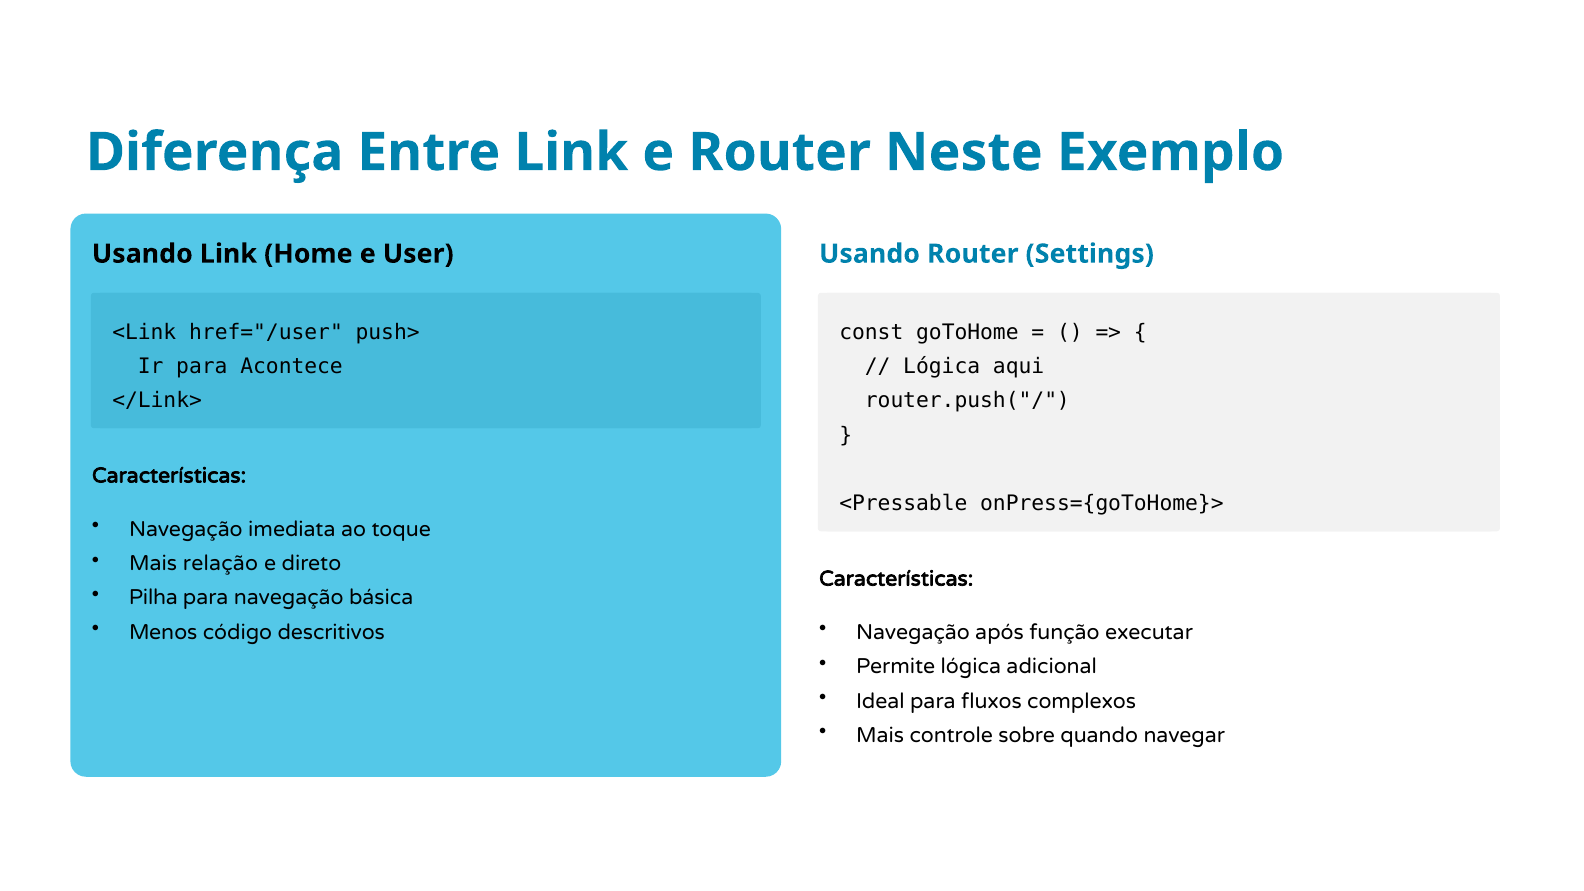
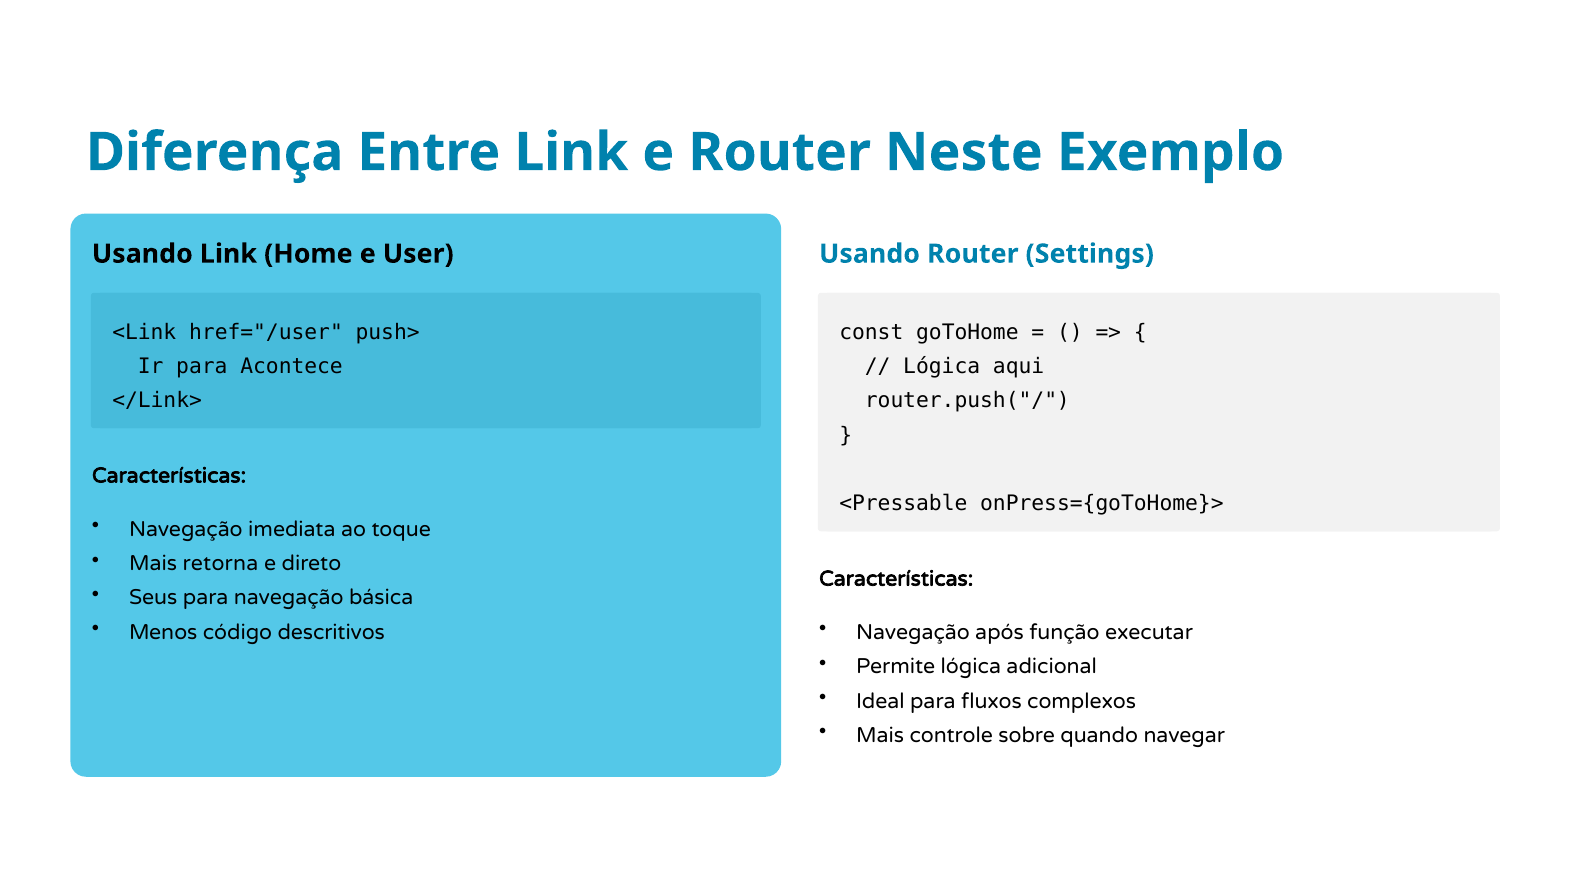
relação: relação -> retorna (220, 563)
Pilha: Pilha -> Seus (153, 598)
